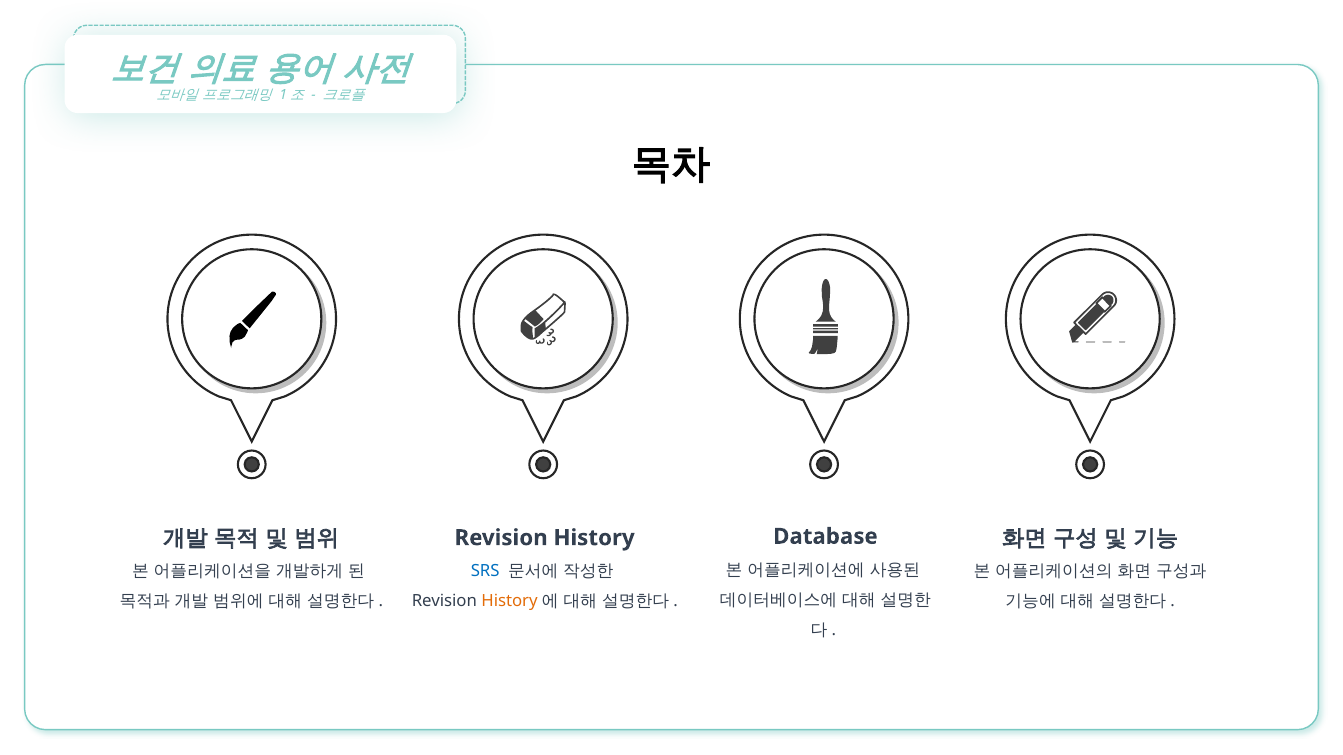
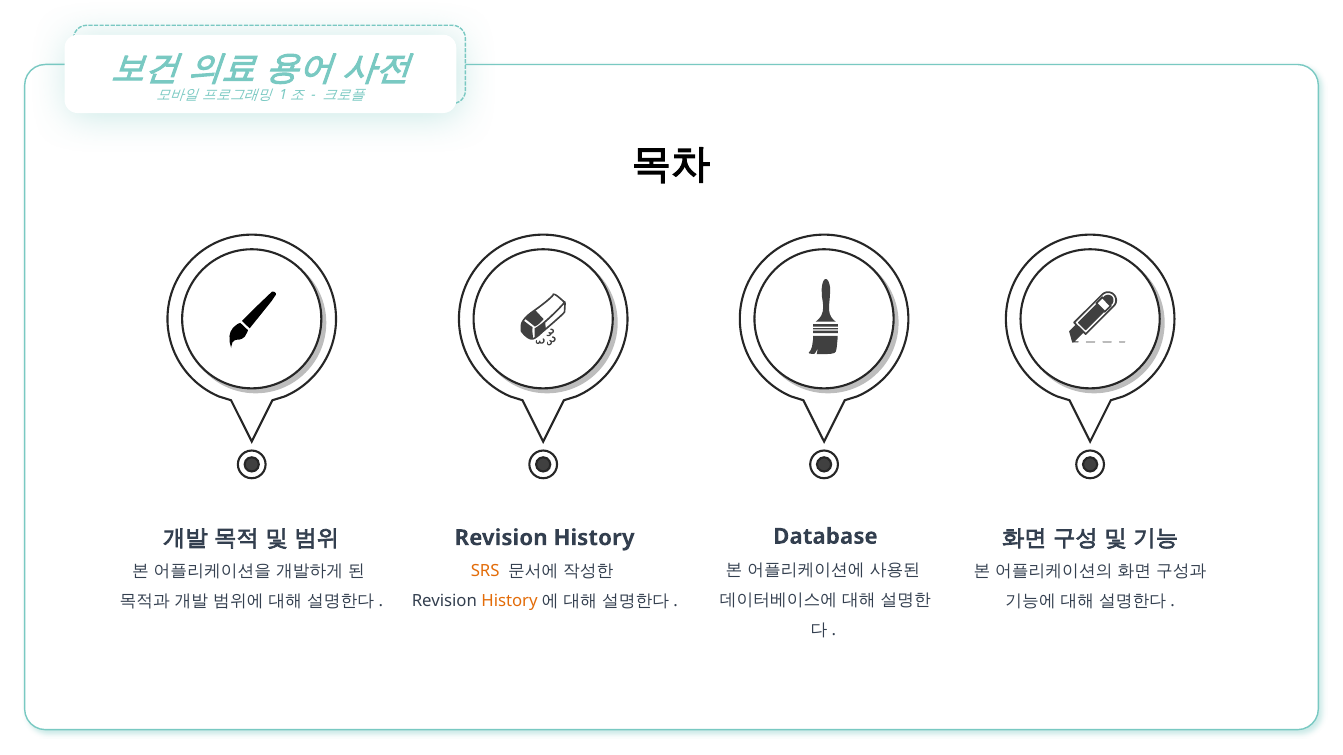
SRS colour: blue -> orange (485, 571)
